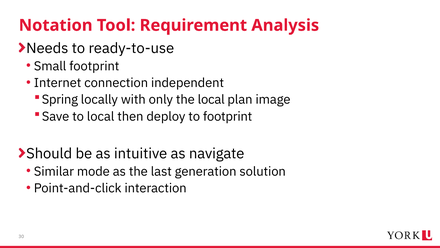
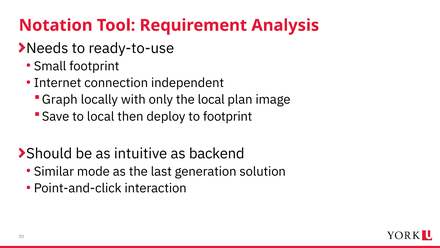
Spring: Spring -> Graph (60, 100)
navigate: navigate -> backend (217, 153)
